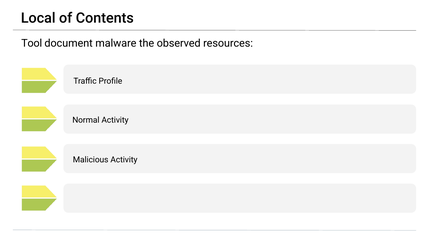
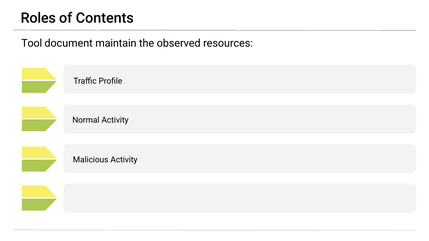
Local: Local -> Roles (38, 18)
malware: malware -> maintain (116, 43)
